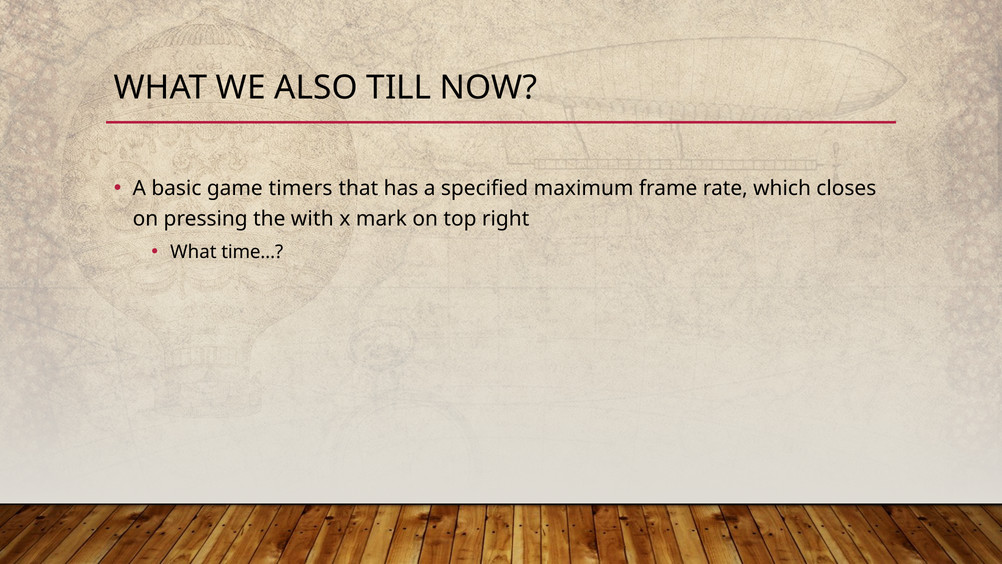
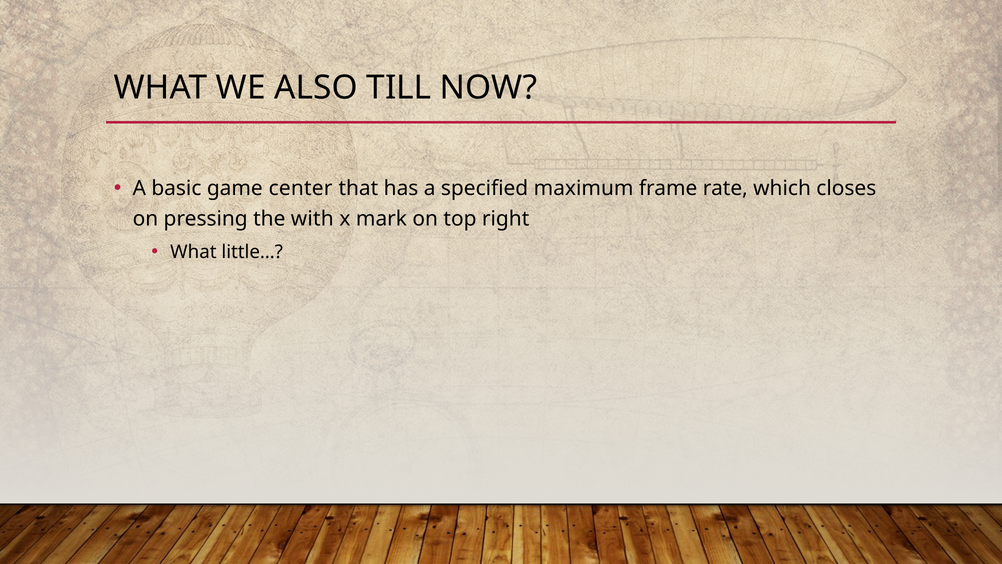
timers: timers -> center (301, 188)
time…: time… -> little… (252, 252)
